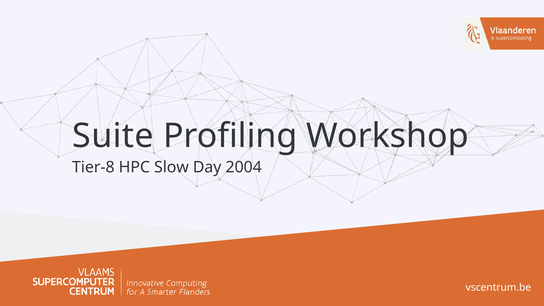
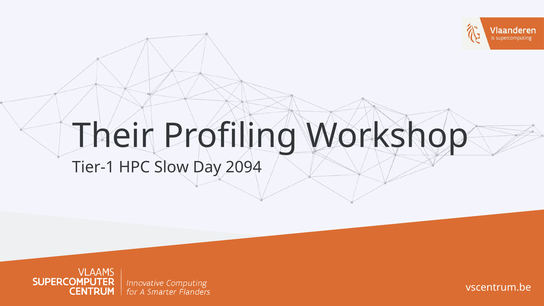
Suite: Suite -> Their (113, 136)
Tier-8: Tier-8 -> Tier-1 (93, 167)
2004: 2004 -> 2094 (244, 167)
